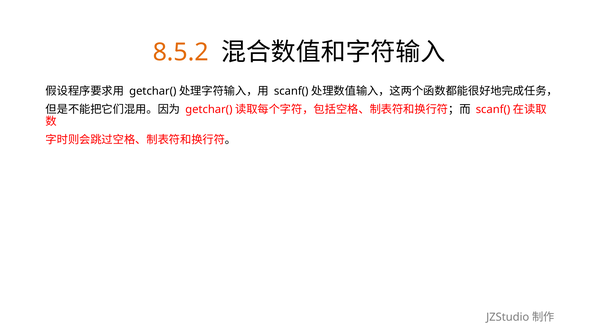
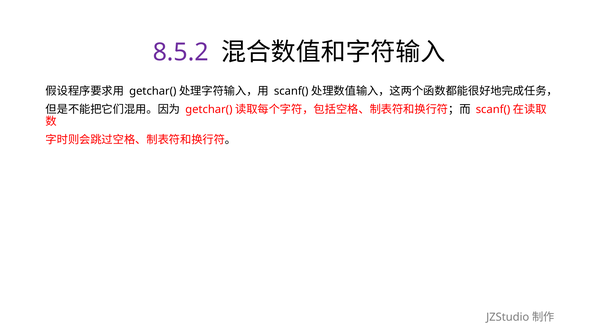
8.5.2 colour: orange -> purple (181, 52)
